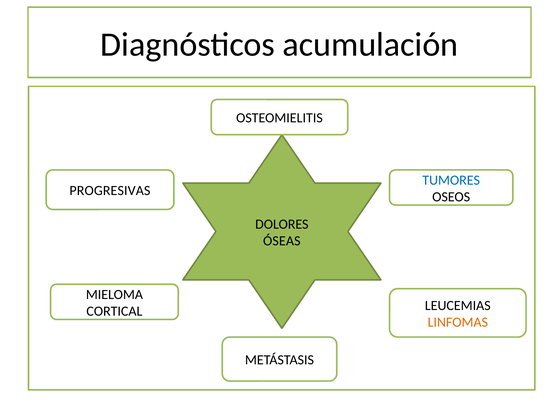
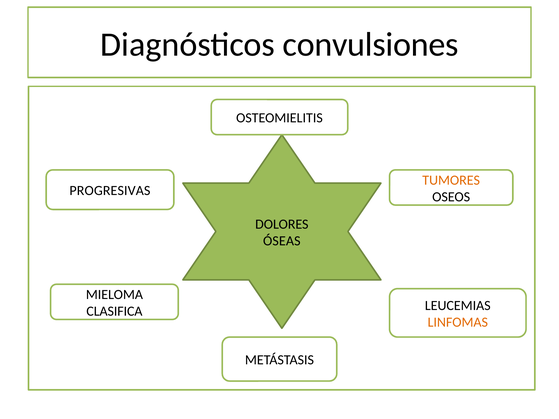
acumulación: acumulación -> convulsiones (371, 45)
TUMORES colour: blue -> orange (451, 180)
CORTICAL: CORTICAL -> CLASIFICA (114, 311)
